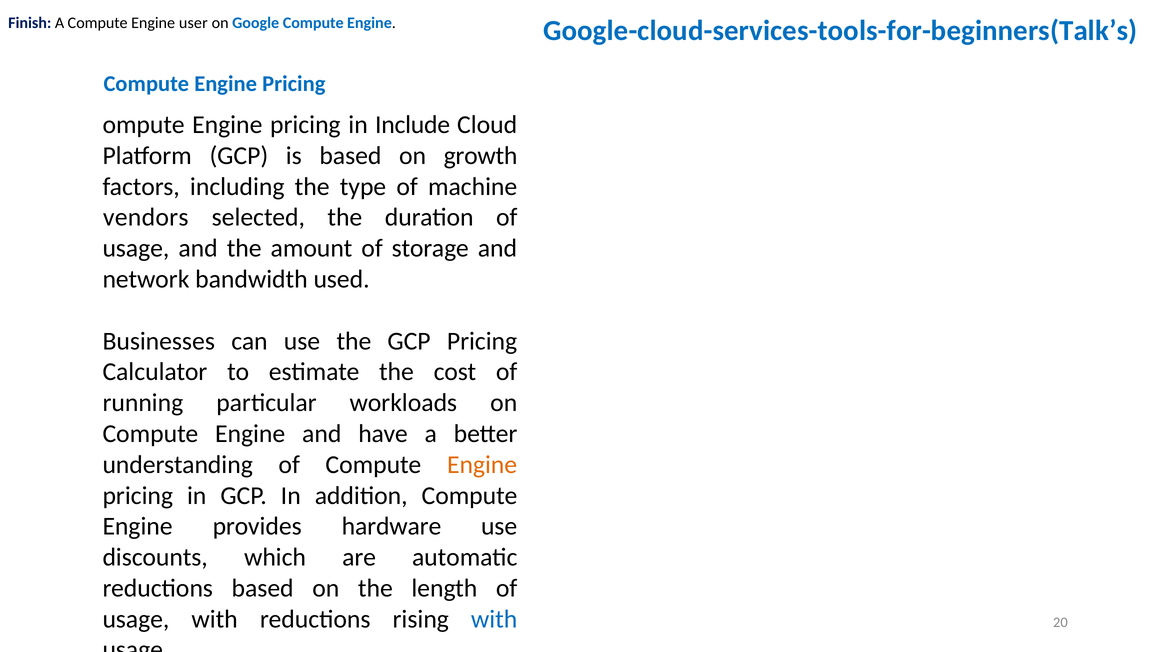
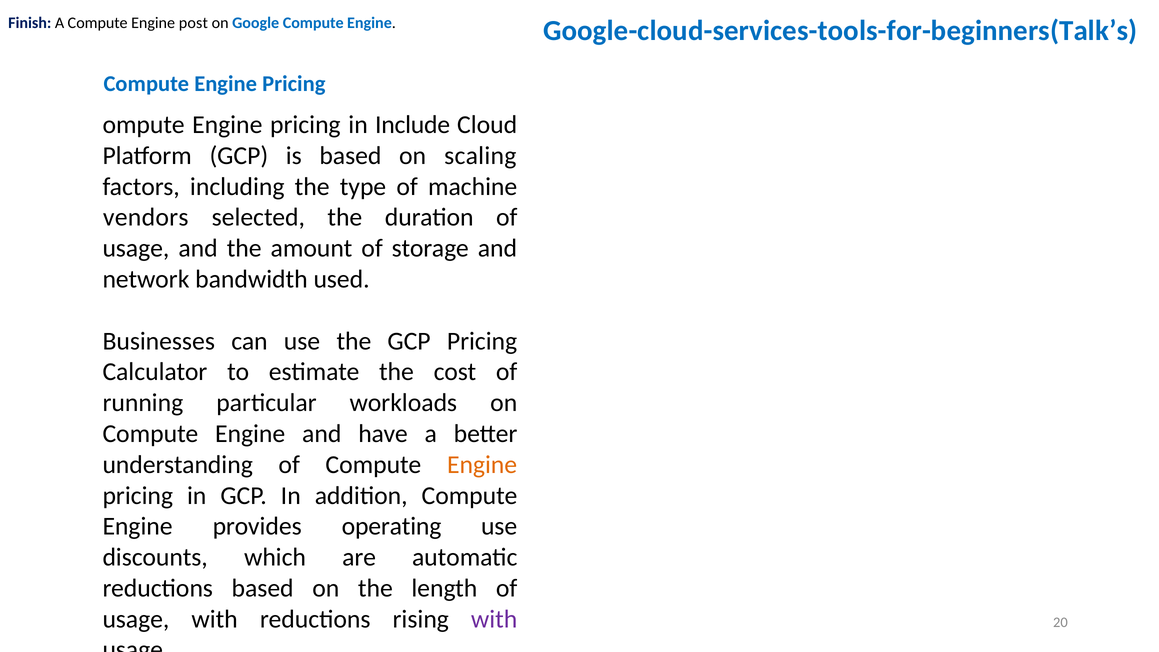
user: user -> post (193, 23)
growth: growth -> scaling (480, 156)
hardware: hardware -> operating (392, 526)
with colour: blue -> purple (494, 619)
